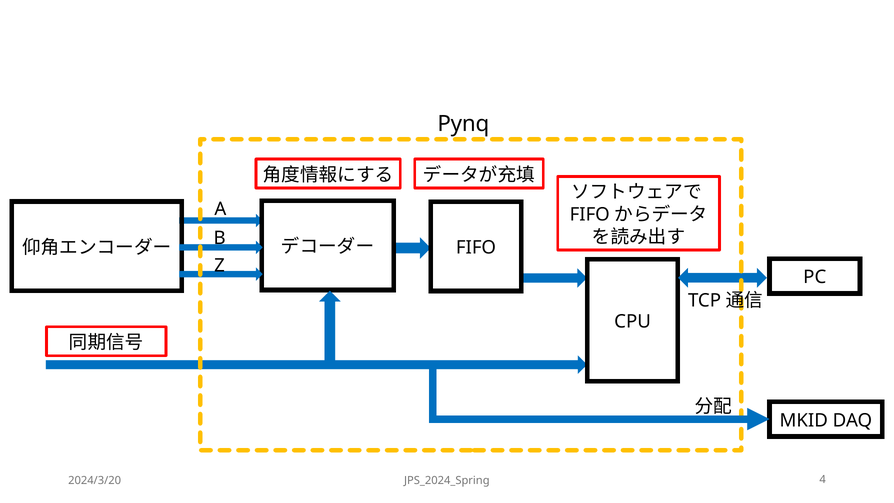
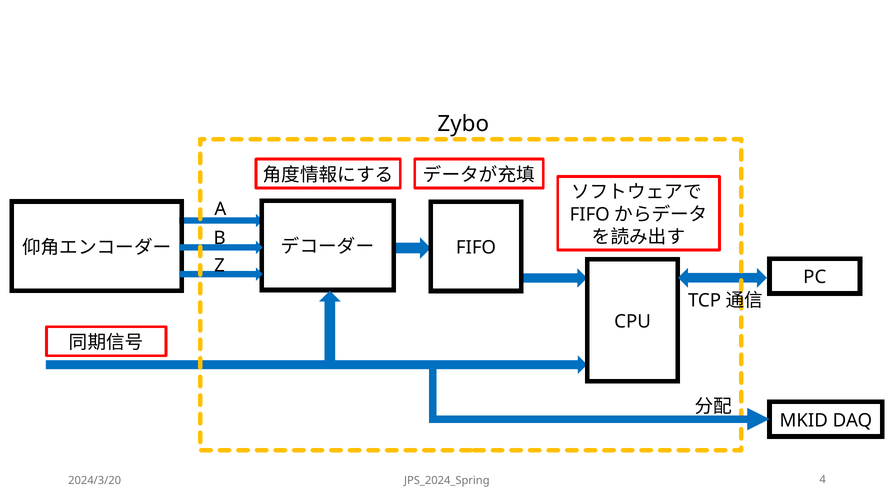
Pynq: Pynq -> Zybo (463, 124)
